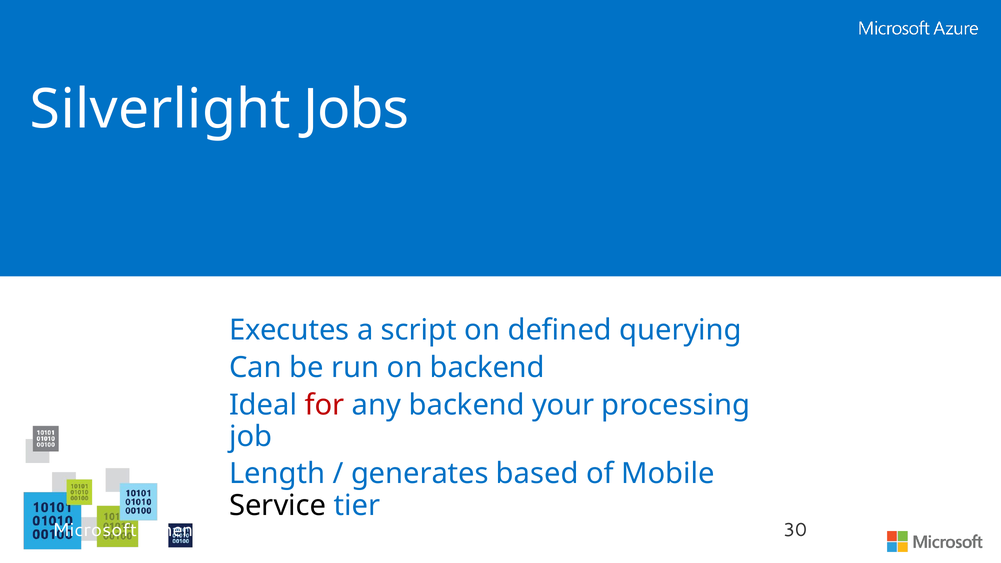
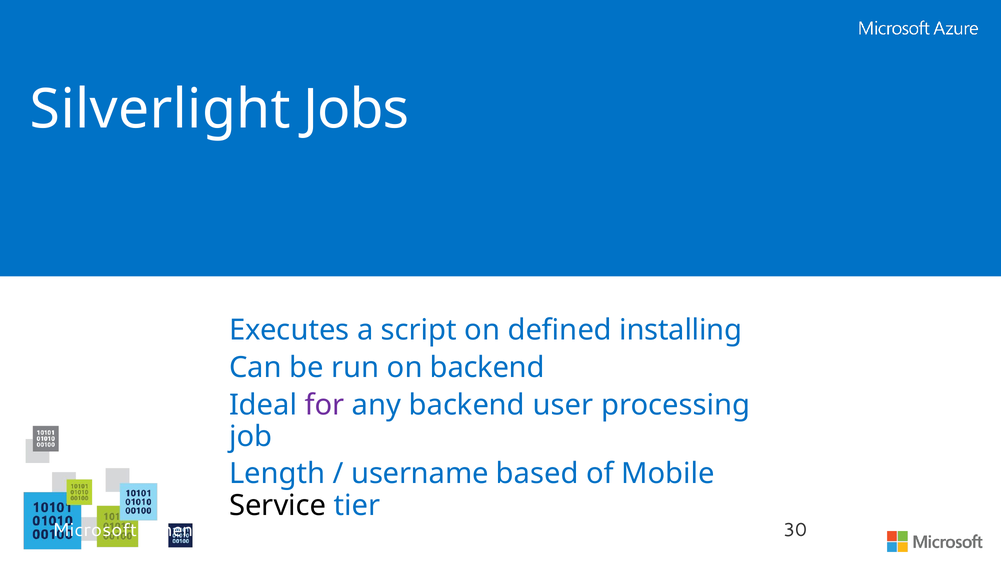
querying: querying -> installing (681, 330)
for colour: red -> purple (325, 405)
your: your -> user (563, 405)
generates: generates -> username (420, 474)
